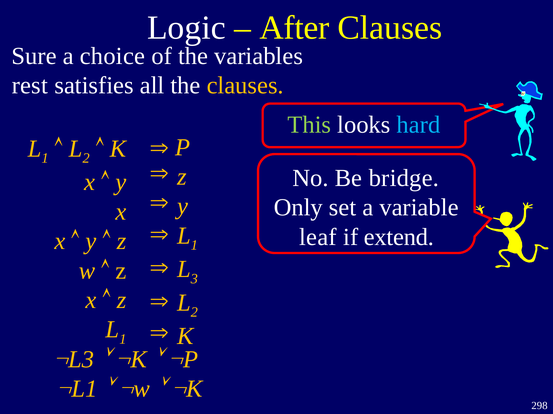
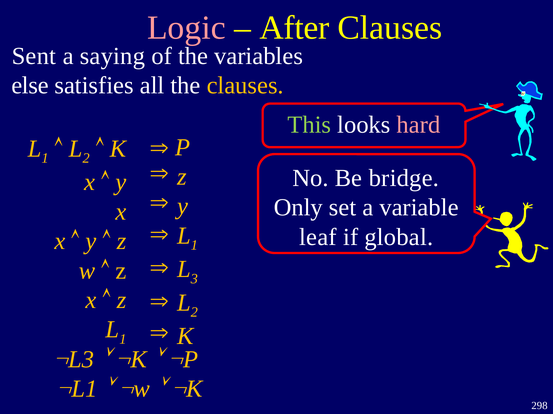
Logic colour: white -> pink (186, 28)
Sure: Sure -> Sent (34, 56)
choice: choice -> saying (112, 56)
rest: rest -> else (30, 86)
hard colour: light blue -> pink (418, 125)
extend: extend -> global (399, 237)
